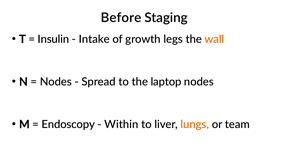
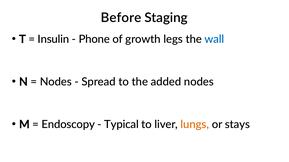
Intake: Intake -> Phone (94, 39)
wall colour: orange -> blue (214, 39)
laptop: laptop -> added (166, 82)
Within: Within -> Typical (121, 125)
team: team -> stays (237, 125)
